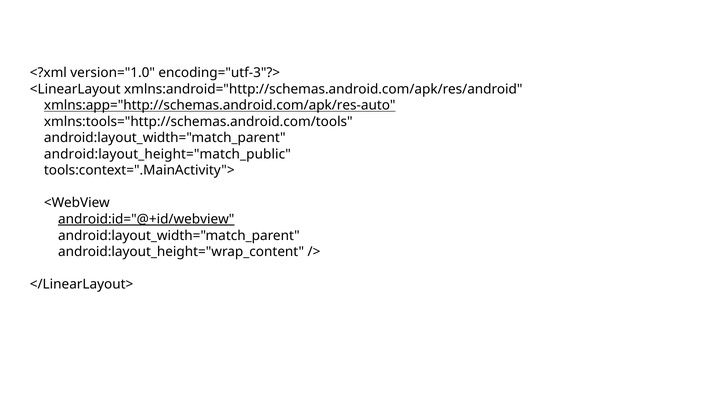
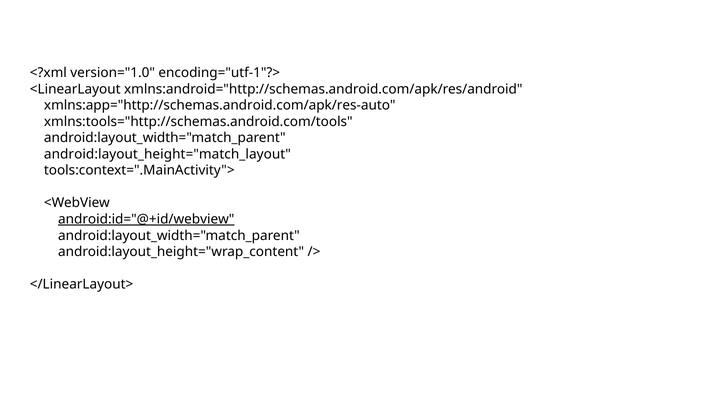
encoding="utf-3"?>: encoding="utf-3"?> -> encoding="utf-1"?> (219, 73)
xmlns:app="http://schemas.android.com/apk/res-auto underline: present -> none (220, 105)
android:layout_height="match_public: android:layout_height="match_public -> android:layout_height="match_layout (167, 154)
